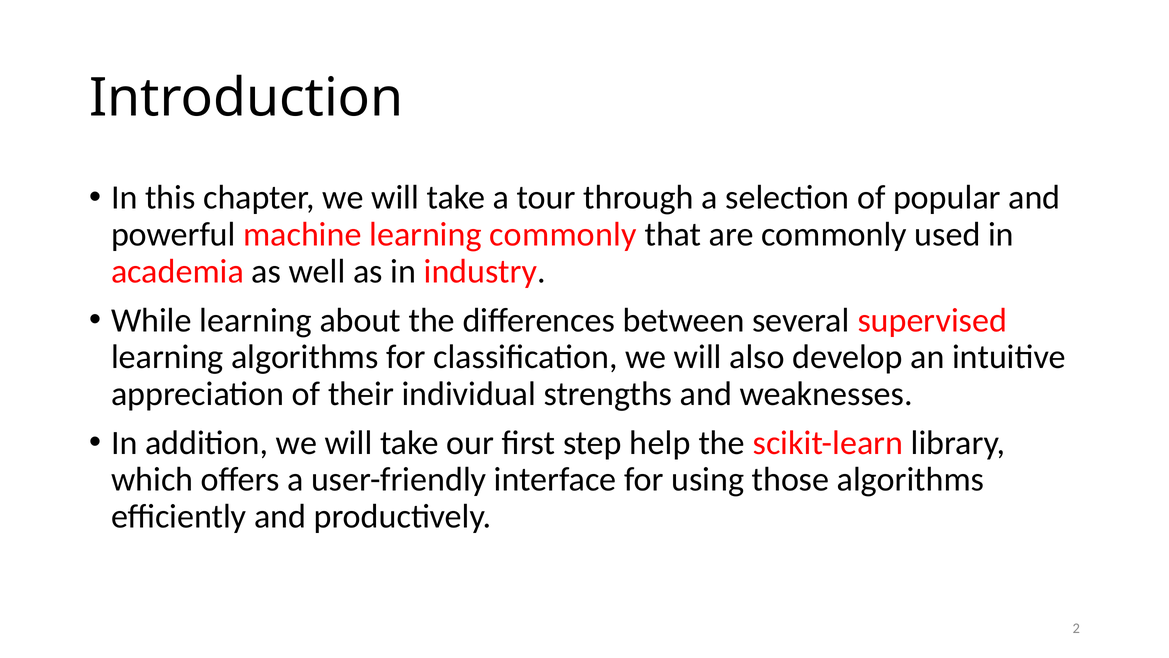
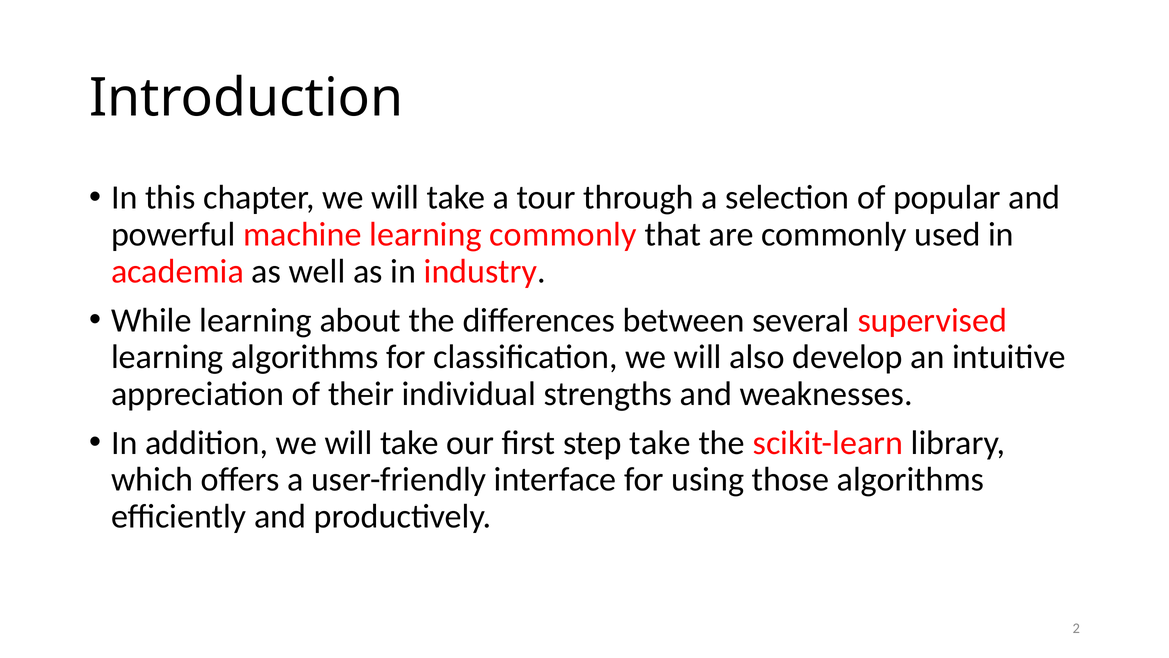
step help: help -> take (660, 443)
